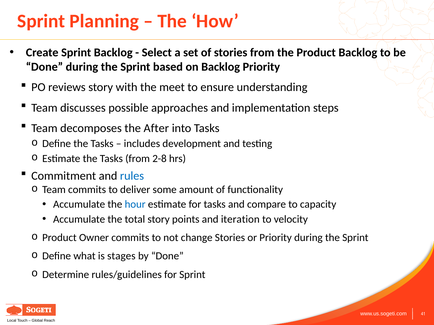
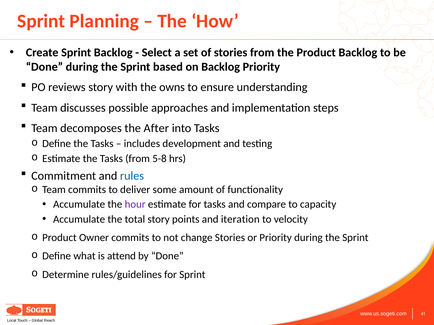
meet: meet -> owns (172, 87)
2-8: 2-8 -> 5-8 (159, 159)
hour colour: blue -> purple (135, 205)
stages: stages -> attend (121, 256)
